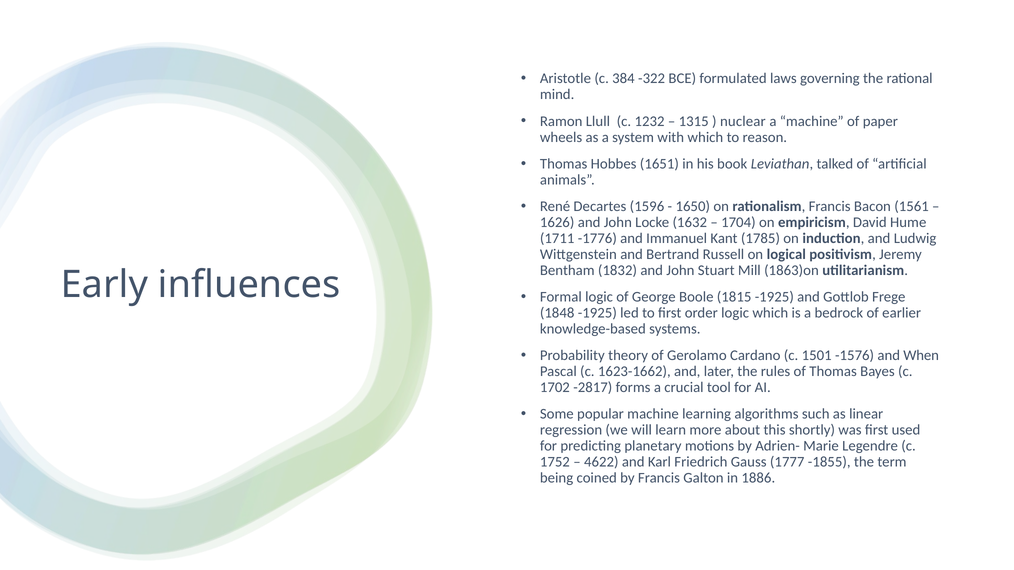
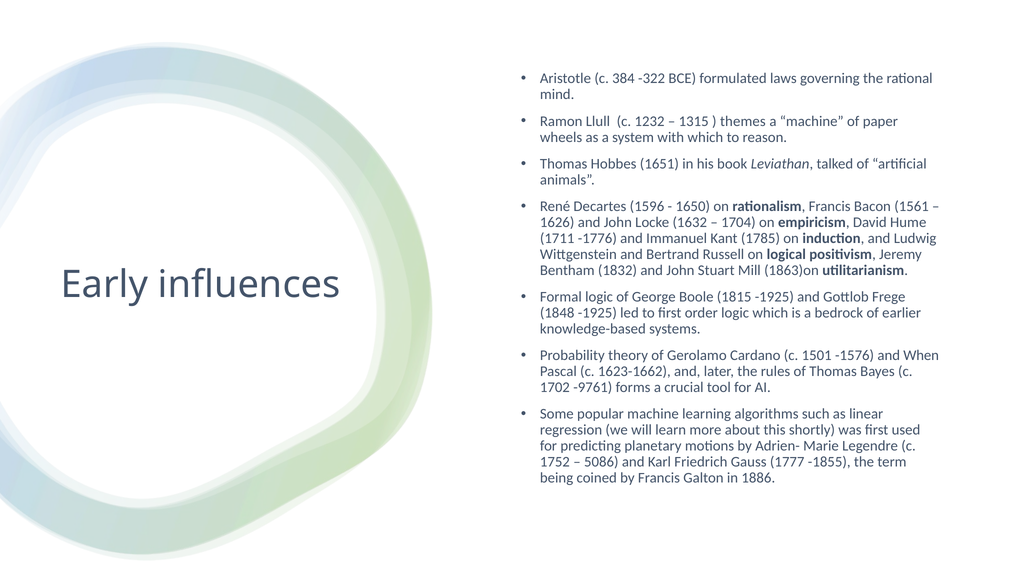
nuclear: nuclear -> themes (743, 121)
-2817: -2817 -> -9761 (593, 388)
4622: 4622 -> 5086 (601, 462)
